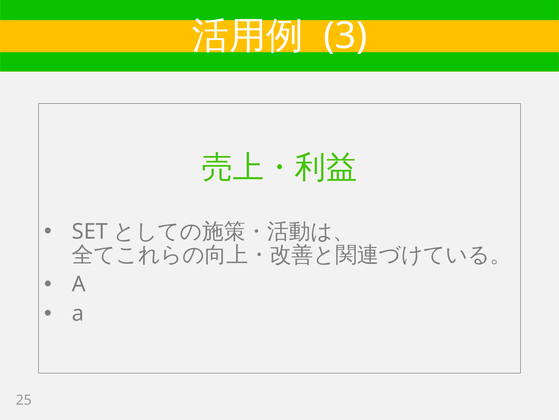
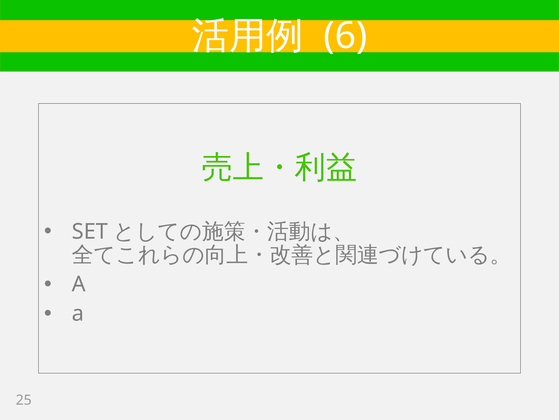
3: 3 -> 6 (345, 36)
